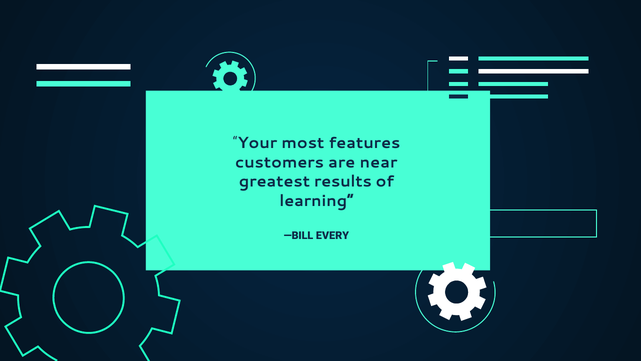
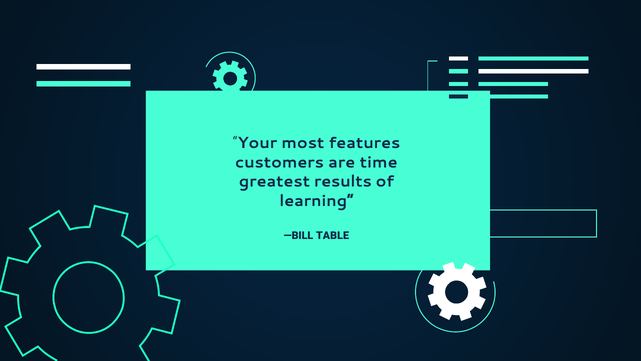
near: near -> time (379, 162)
EVERY: EVERY -> TABLE (333, 236)
